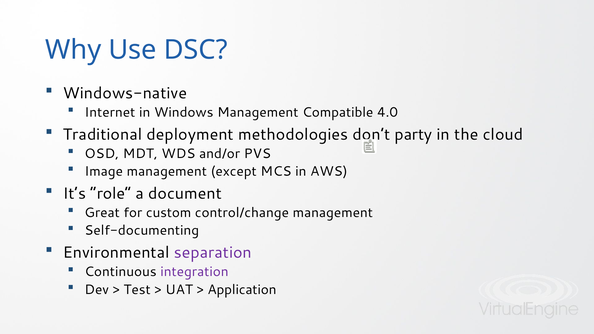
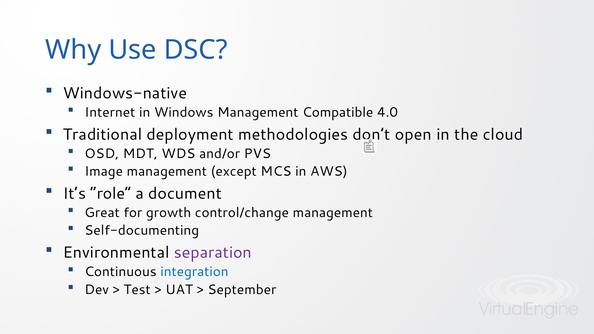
party: party -> open (413, 135)
custom: custom -> growth (169, 213)
integration colour: purple -> blue (194, 272)
Application: Application -> September (242, 290)
